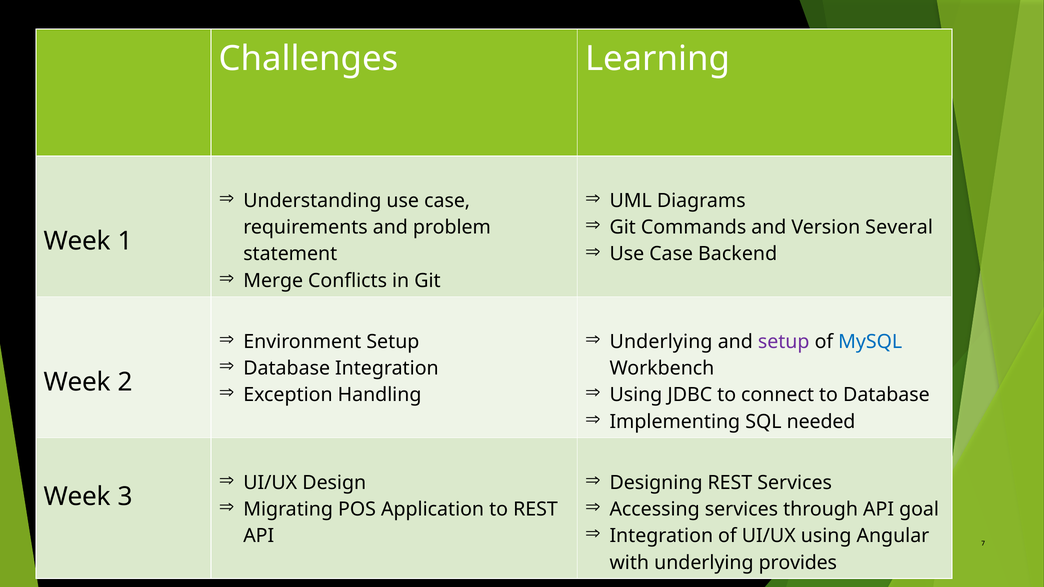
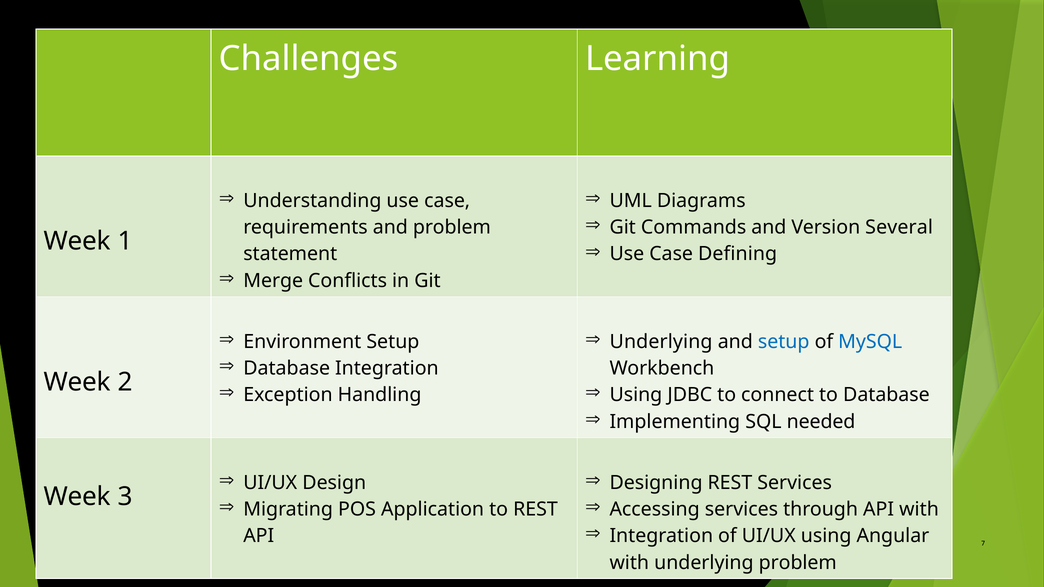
Backend: Backend -> Defining (738, 254)
setup colour: purple -> blue (784, 342)
API goal: goal -> with (919, 510)
underlying provides: provides -> problem (798, 563)
